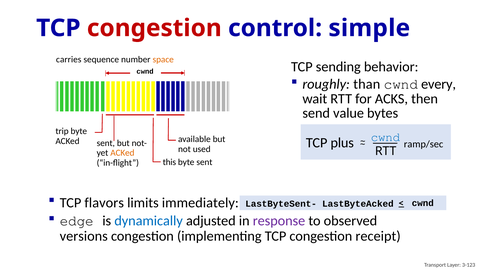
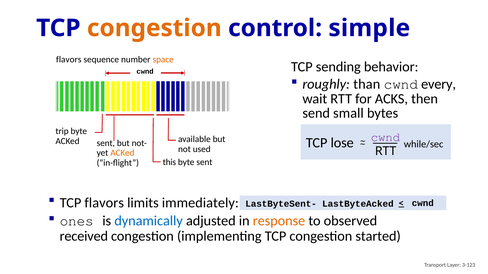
congestion colour: red -> orange (154, 28)
carries: carries -> flavors (69, 60)
value: value -> small (348, 113)
cwnd colour: blue -> purple (385, 137)
plus: plus -> lose (342, 143)
ramp/sec: ramp/sec -> while/sec (424, 144)
edge: edge -> ones (77, 221)
response colour: purple -> orange (279, 221)
versions: versions -> received (84, 237)
receipt: receipt -> started (378, 237)
